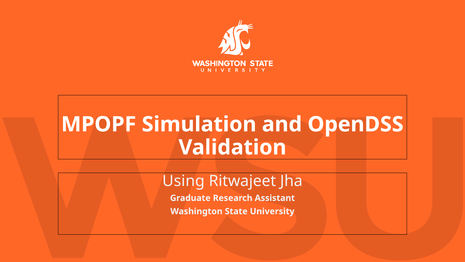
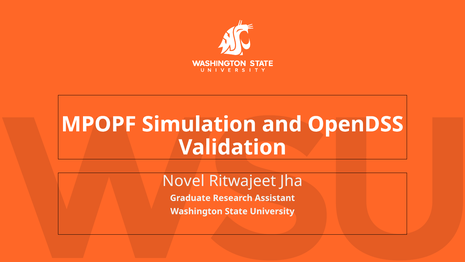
Using: Using -> Novel (183, 181)
